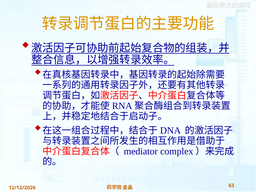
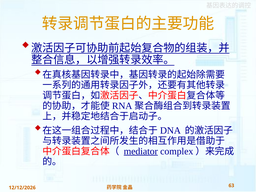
mediator underline: none -> present (141, 151)
